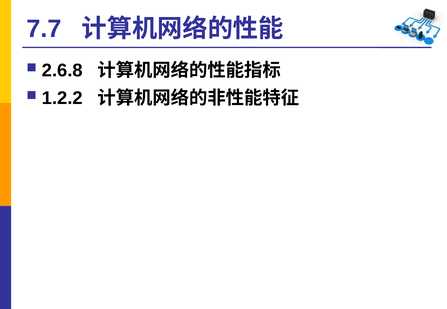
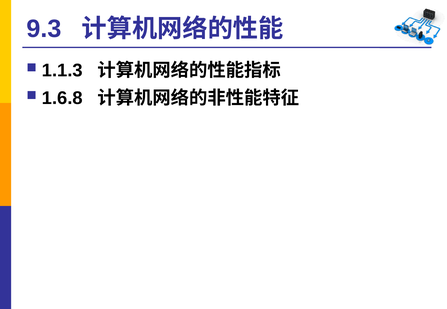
7.7: 7.7 -> 9.3 (44, 29)
2.6.8: 2.6.8 -> 1.1.3 (62, 71)
1.2.2: 1.2.2 -> 1.6.8 (62, 98)
